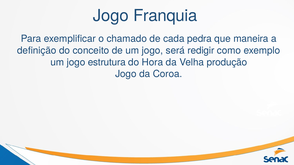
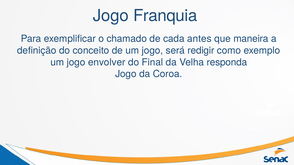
pedra: pedra -> antes (199, 39)
estrutura: estrutura -> envolver (107, 62)
Hora: Hora -> Final (152, 62)
produção: produção -> responda (227, 62)
